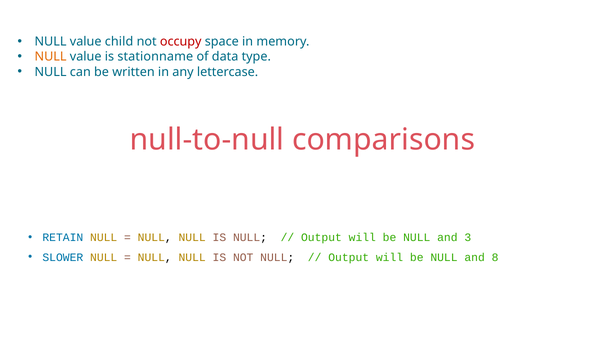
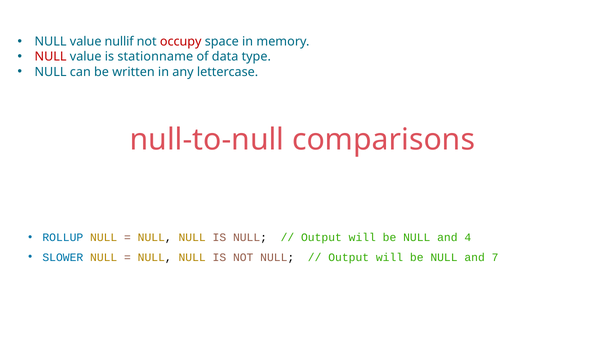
child: child -> nullif (119, 41)
NULL colour: orange -> red (51, 57)
RETAIN: RETAIN -> ROLLUP (63, 237)
3: 3 -> 4 (468, 237)
8: 8 -> 7 (495, 257)
